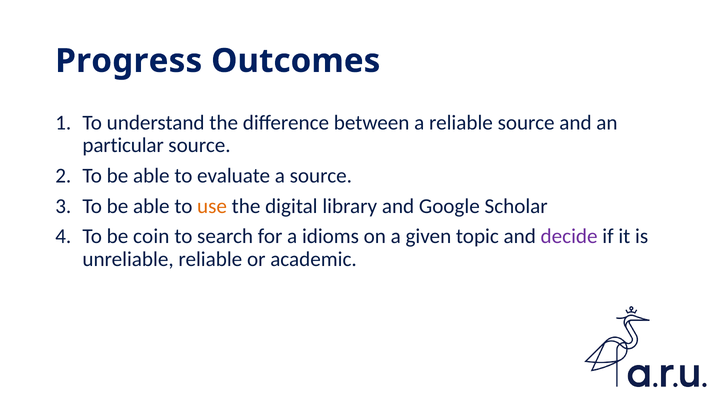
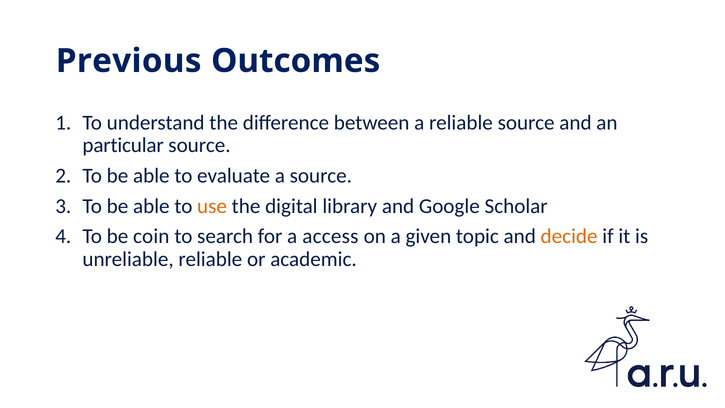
Progress: Progress -> Previous (129, 61)
idioms: idioms -> access (330, 236)
decide colour: purple -> orange (569, 236)
